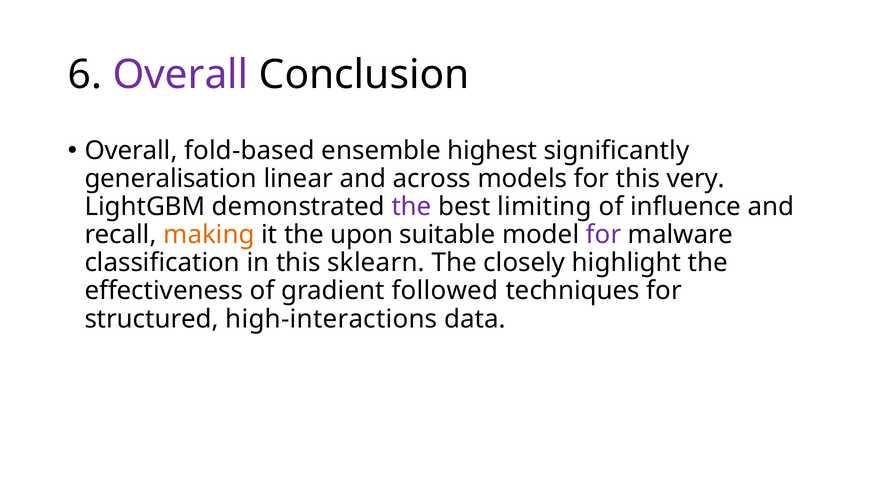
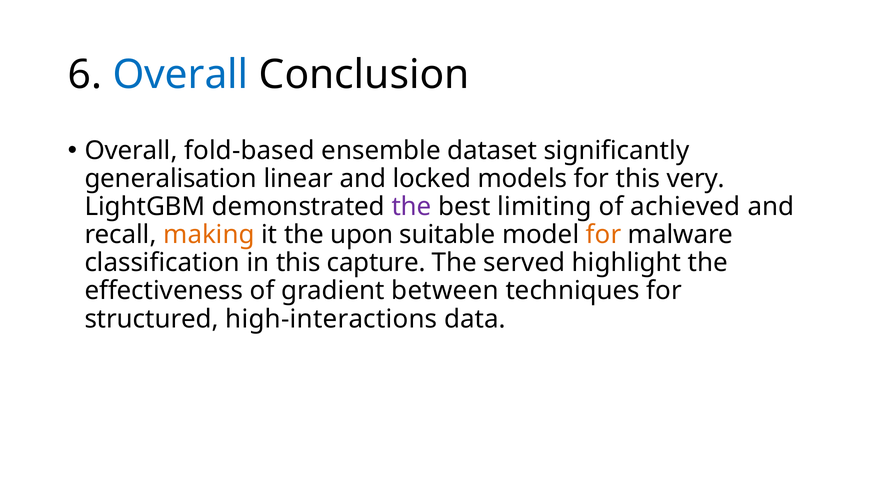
Overall colour: purple -> blue (180, 75)
highest: highest -> dataset (492, 150)
across: across -> locked (432, 179)
influence: influence -> achieved (685, 207)
for colour: purple -> orange (604, 235)
sklearn: sklearn -> capture (376, 263)
closely: closely -> served (524, 263)
followed: followed -> between (445, 291)
